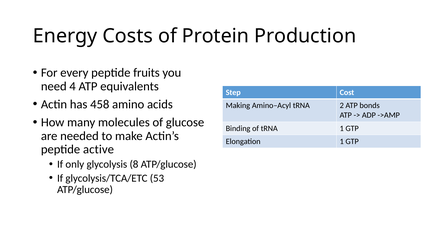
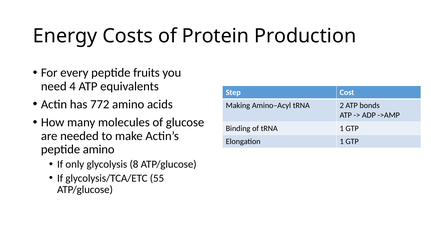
458: 458 -> 772 (100, 105)
peptide active: active -> amino (99, 150)
53: 53 -> 55 (157, 178)
